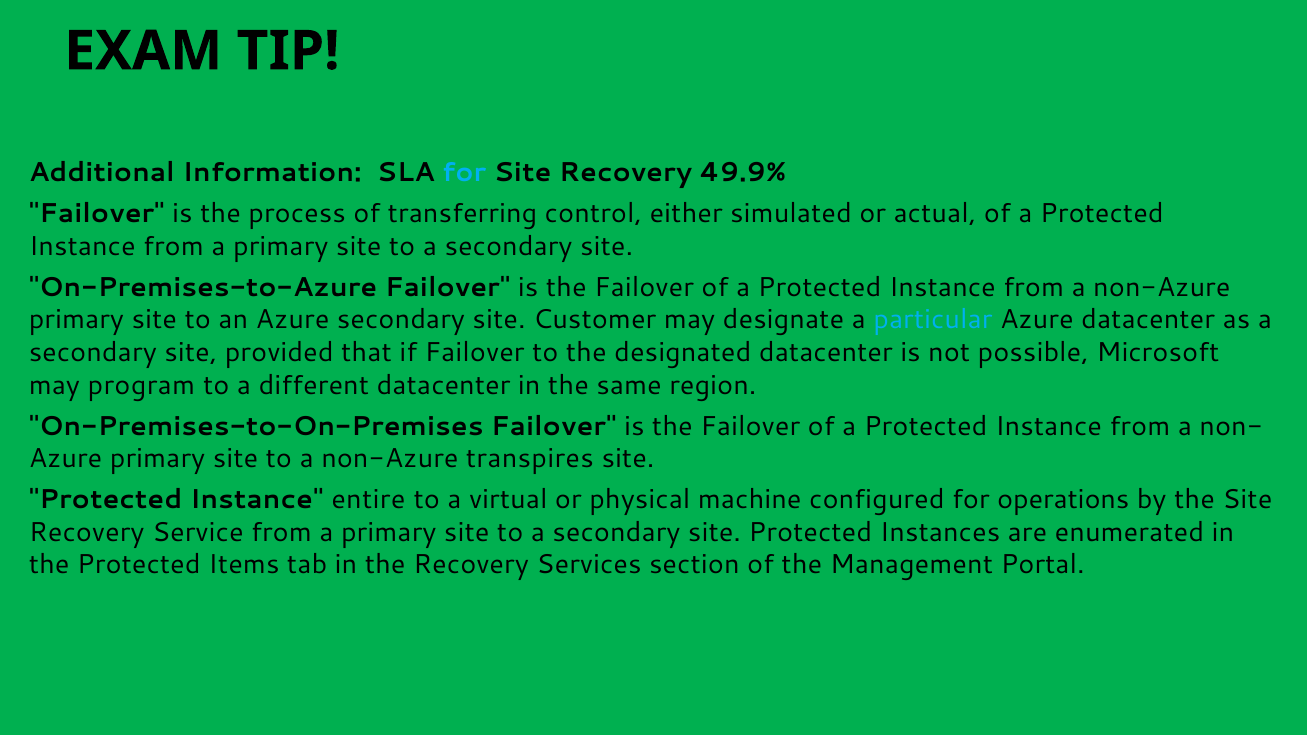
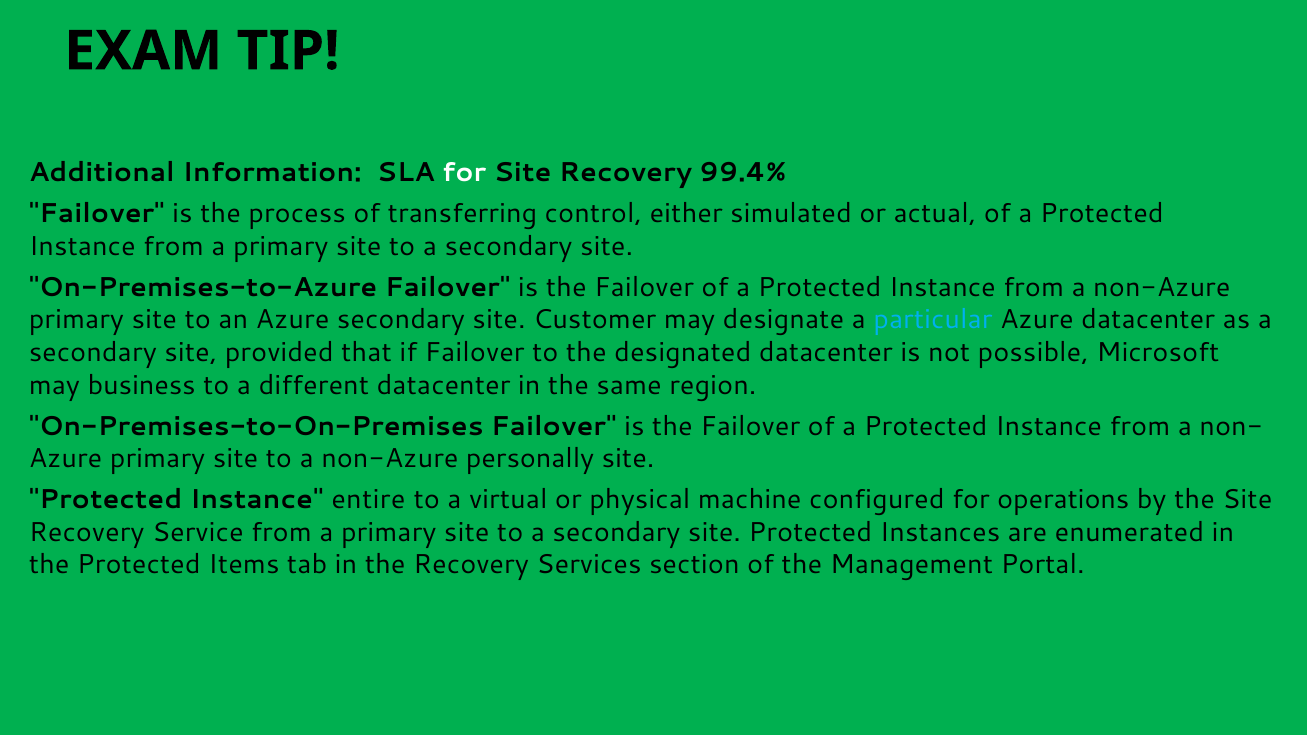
for colour: light blue -> white (464, 173)
49.9%: 49.9% -> 99.4% (743, 173)
program: program -> business (142, 385)
transpires: transpires -> personally (530, 459)
